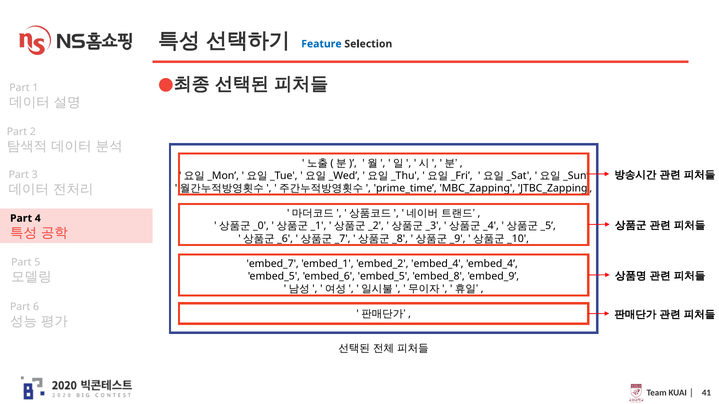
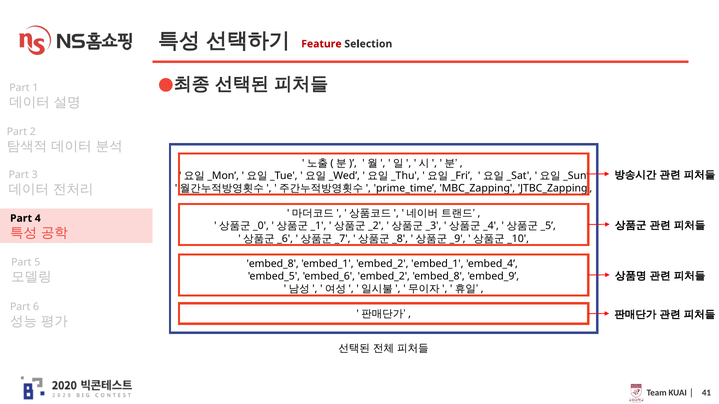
Feature colour: blue -> red (321, 44)
embed_7: embed_7 -> embed_8 (273, 264)
embed_2 embed_4: embed_4 -> embed_1 (437, 264)
embed_6 embed_5: embed_5 -> embed_2 (384, 277)
